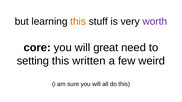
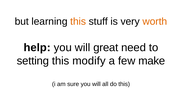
worth colour: purple -> orange (155, 22)
core: core -> help (37, 48)
written: written -> modify (89, 61)
weird: weird -> make (152, 61)
